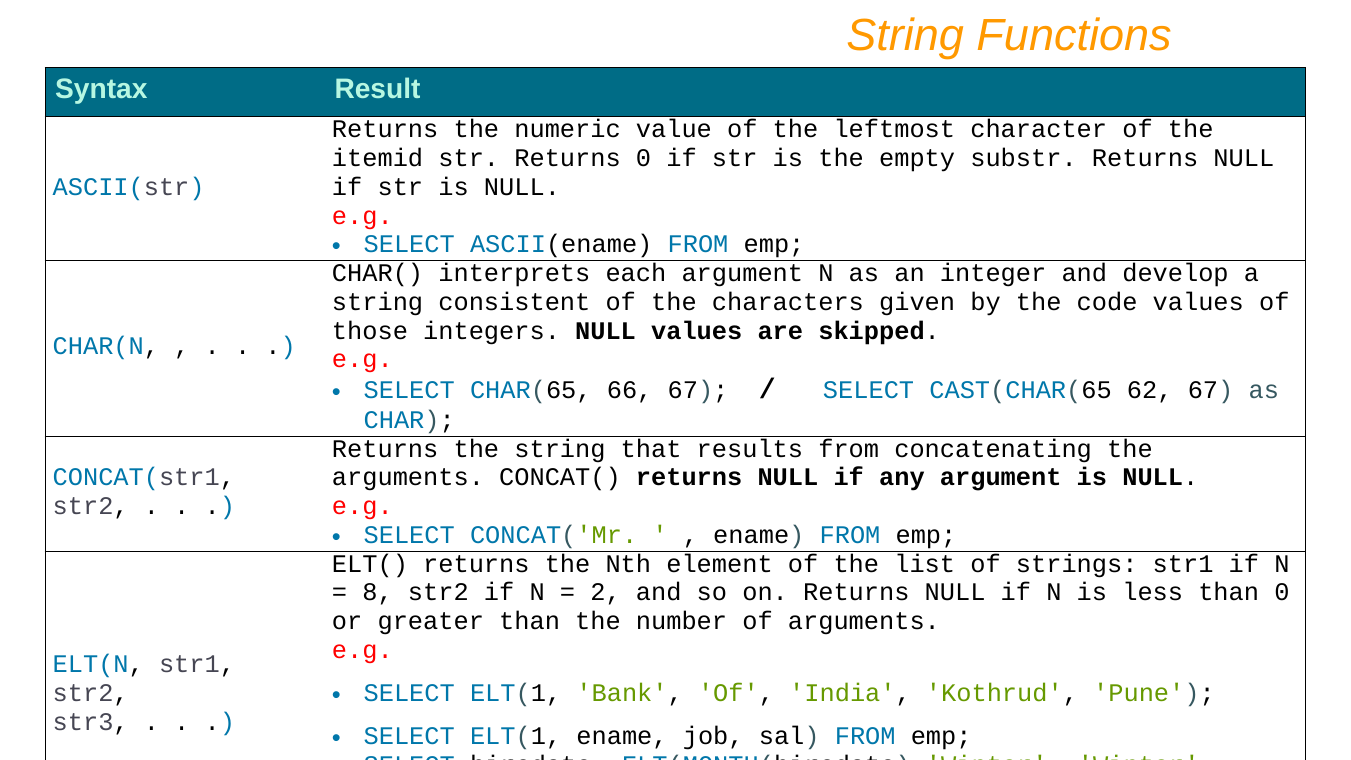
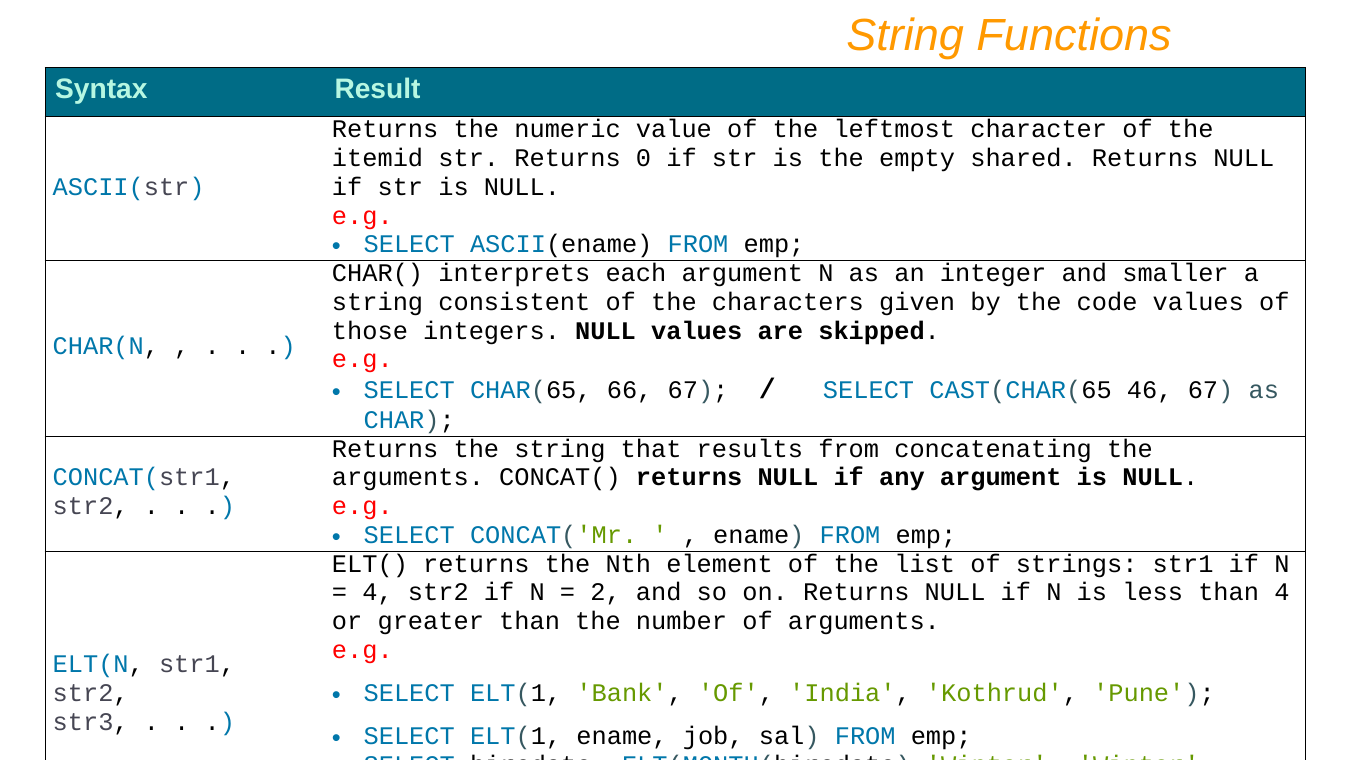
substr: substr -> shared (1024, 158)
develop: develop -> smaller (1175, 273)
62: 62 -> 46 (1150, 390)
8: 8 -> 4 (378, 592)
than 0: 0 -> 4 (1282, 592)
